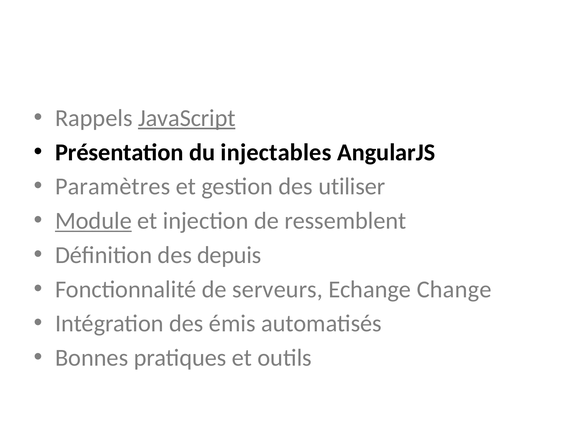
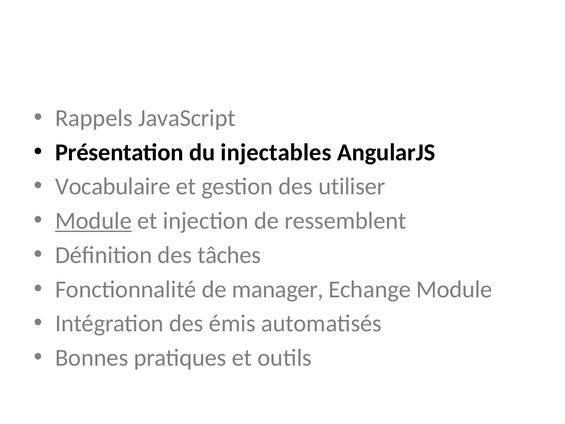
JavaScript underline: present -> none (187, 118)
Paramètres: Paramètres -> Vocabulaire (113, 186)
depuis: depuis -> tâches (229, 255)
serveurs: serveurs -> manager (278, 289)
Echange Change: Change -> Module (454, 289)
